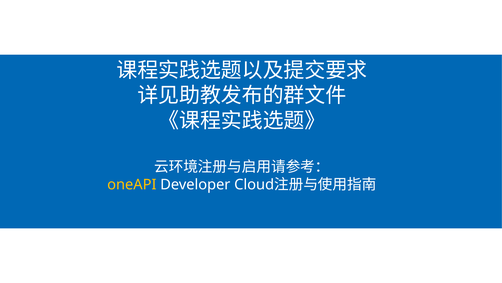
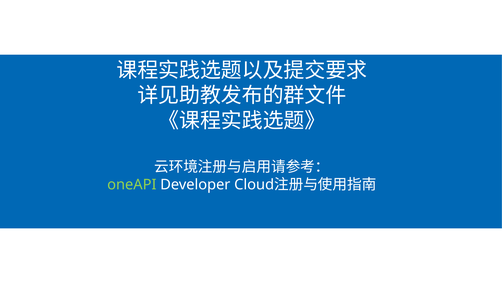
oneAPI colour: yellow -> light green (132, 184)
